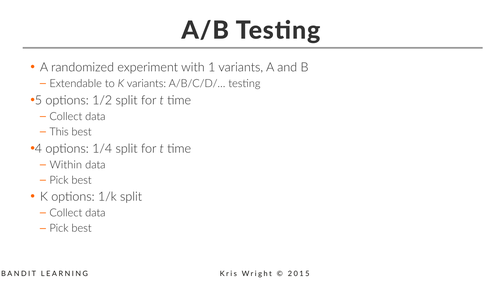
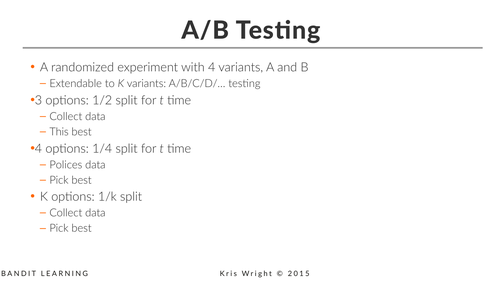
with 1: 1 -> 4 (212, 67)
5: 5 -> 3 (38, 100)
Within: Within -> Polices (66, 165)
